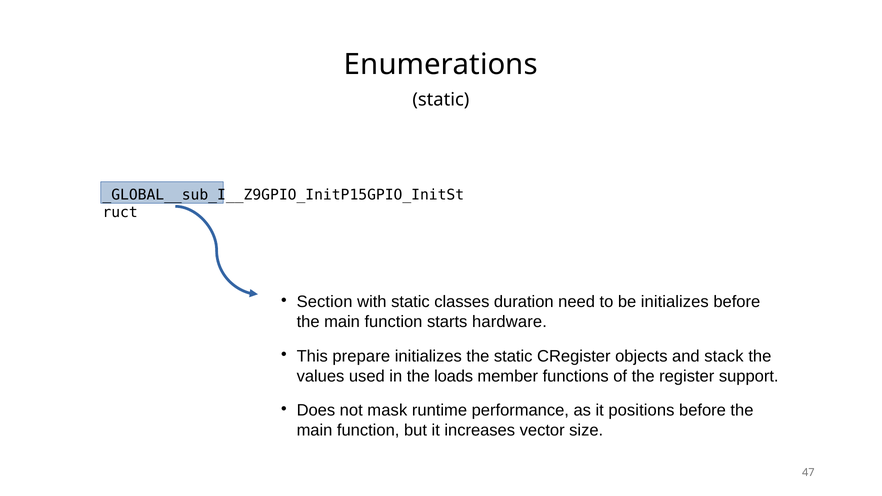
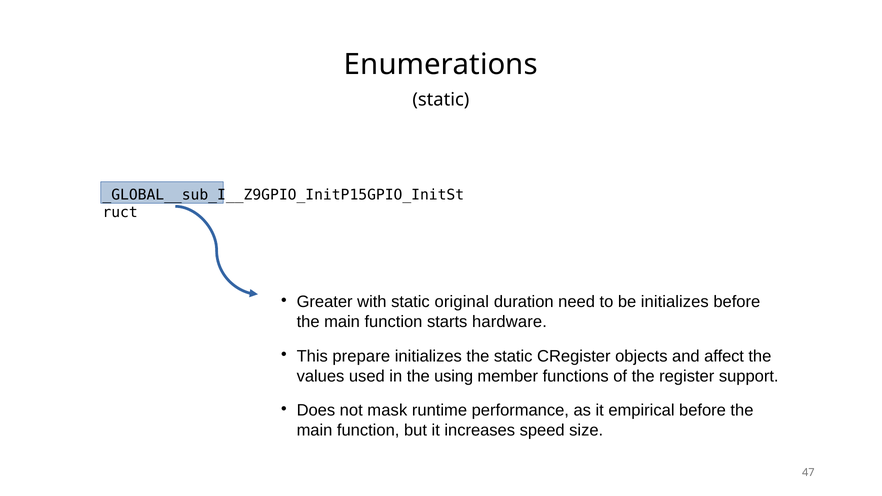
Section: Section -> Greater (325, 302)
classes: classes -> original (462, 302)
stack: stack -> affect (724, 356)
loads: loads -> using (454, 376)
positions: positions -> empirical (641, 411)
vector: vector -> speed (542, 430)
